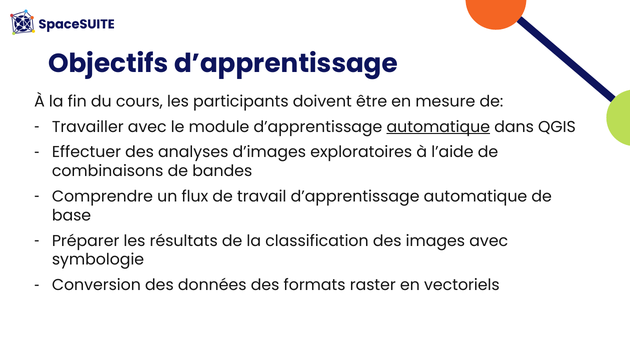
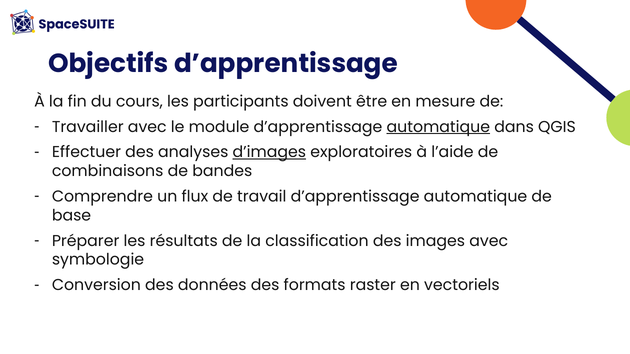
d’images underline: none -> present (269, 152)
